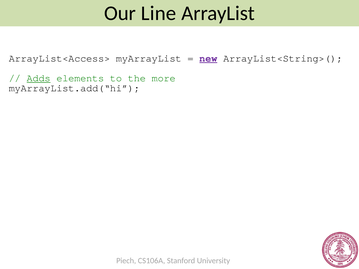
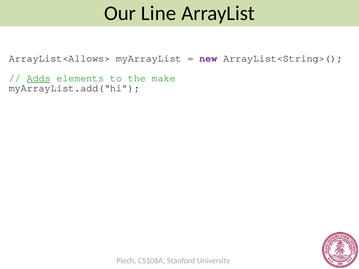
ArrayList<Access>: ArrayList<Access> -> ArrayList<Allows> (59, 58)
new underline: present -> none (208, 58)
more: more -> make (164, 78)
